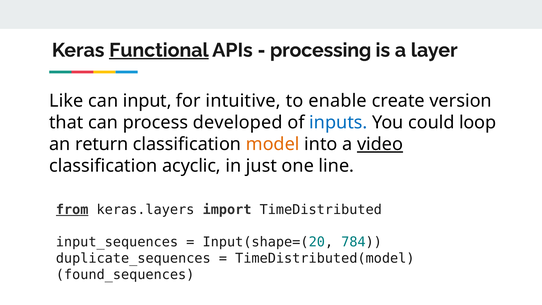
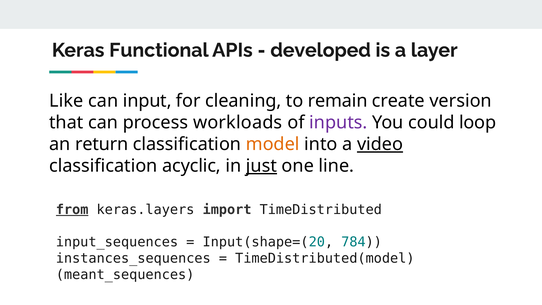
Functional underline: present -> none (159, 50)
processing: processing -> developed (321, 50)
intuitive: intuitive -> cleaning (243, 101)
enable: enable -> remain (338, 101)
developed: developed -> workloads (238, 122)
inputs colour: blue -> purple (338, 122)
just underline: none -> present (261, 166)
duplicate_sequences: duplicate_sequences -> instances_sequences (133, 258)
found_sequences: found_sequences -> meant_sequences (125, 275)
